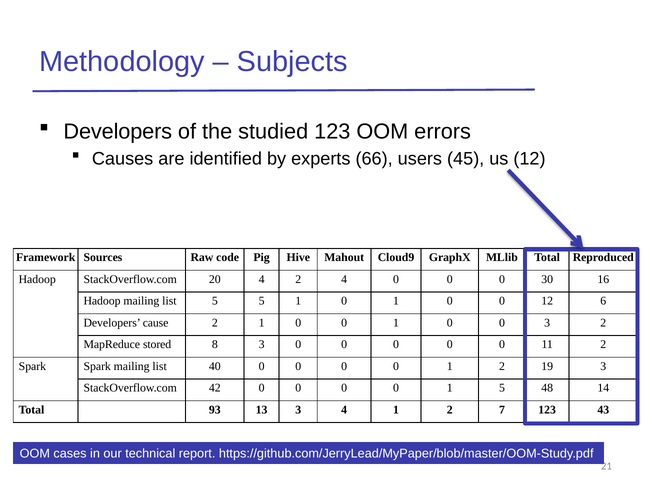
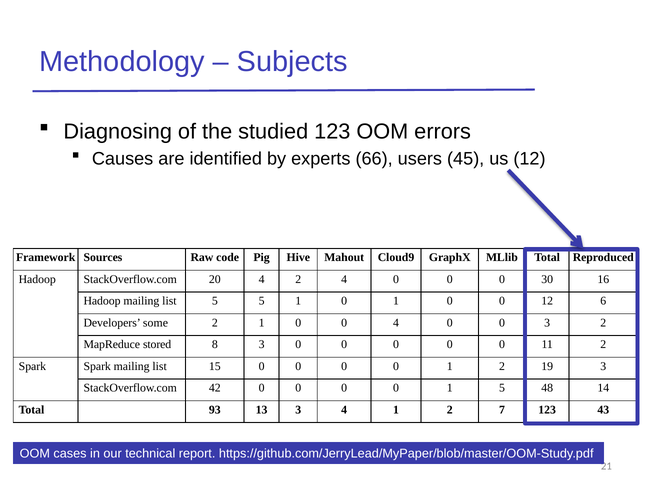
Developers: Developers -> Diagnosing (118, 132)
cause: cause -> some (155, 323)
1 0 0 1: 1 -> 4 (396, 323)
40: 40 -> 15 (215, 367)
